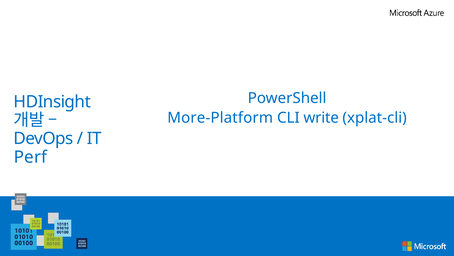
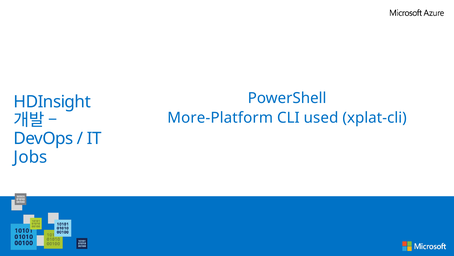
write: write -> used (321, 117)
Perf: Perf -> Jobs (31, 157)
